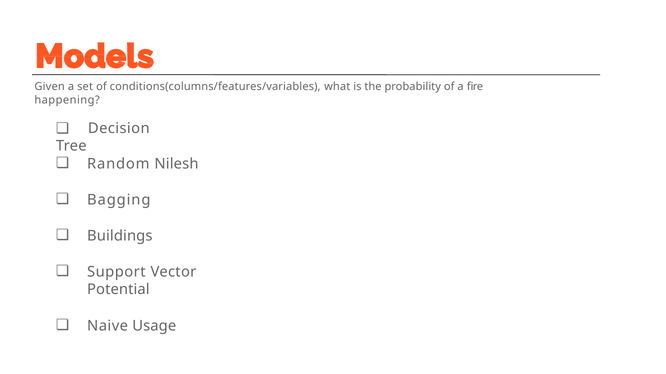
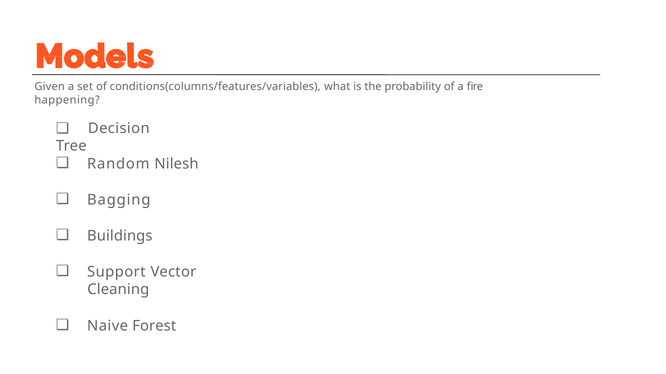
Potential: Potential -> Cleaning (118, 290)
Usage: Usage -> Forest (154, 326)
